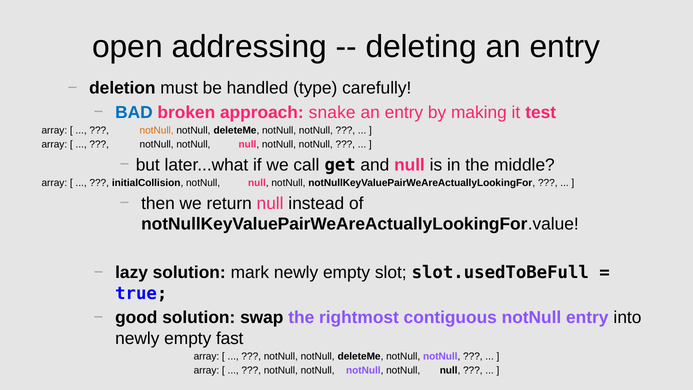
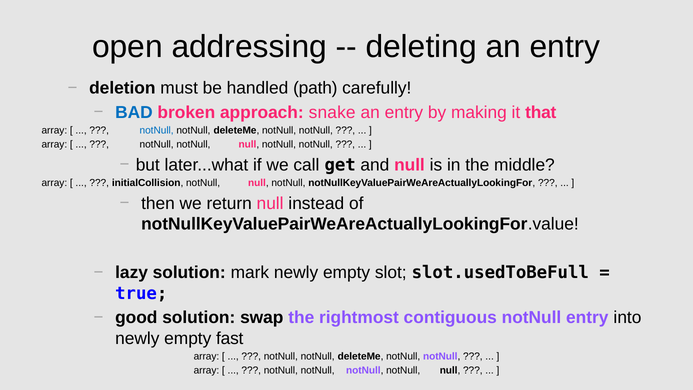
type: type -> path (315, 88)
test: test -> that (541, 112)
notNull colour: orange -> blue (157, 130)
